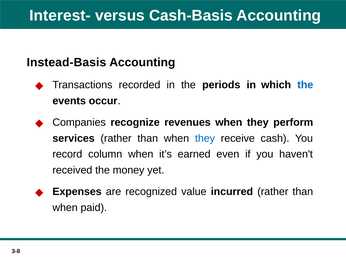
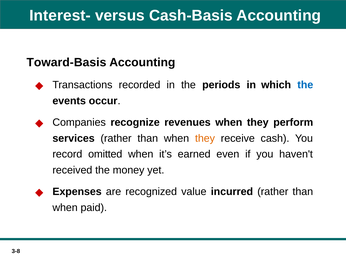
Instead-Basis: Instead-Basis -> Toward-Basis (66, 62)
they colour: blue -> orange (205, 138)
column: column -> omitted (105, 154)
